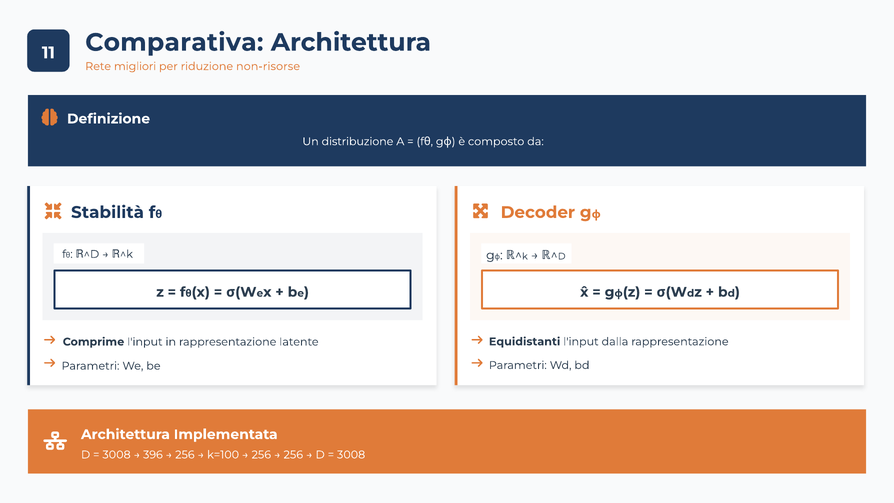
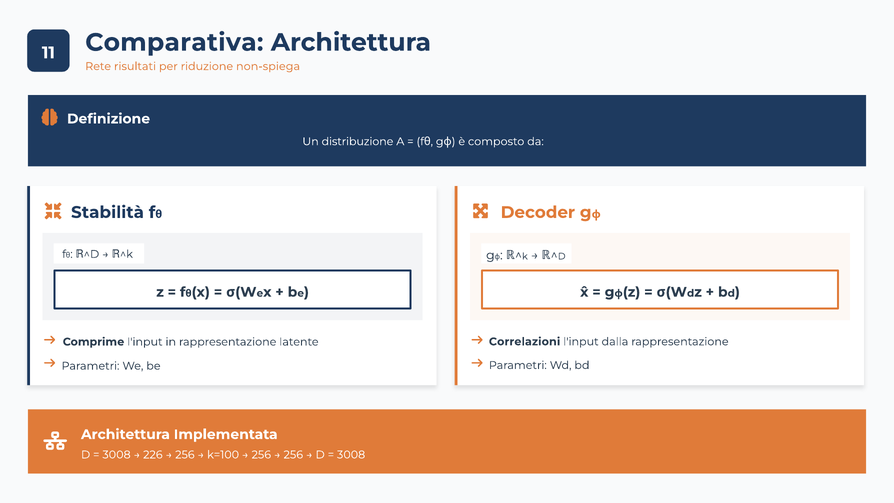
migliori: migliori -> risultati (135, 66)
non-risorse: non-risorse -> non-spiega (268, 66)
Equidistanti: Equidistanti -> Correlazioni (525, 342)
396: 396 -> 226 (153, 455)
